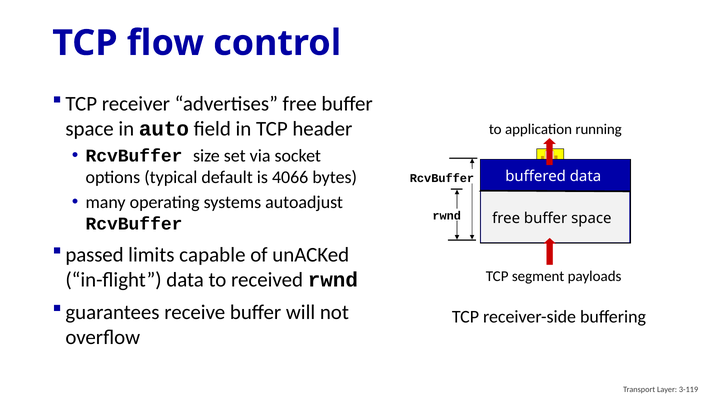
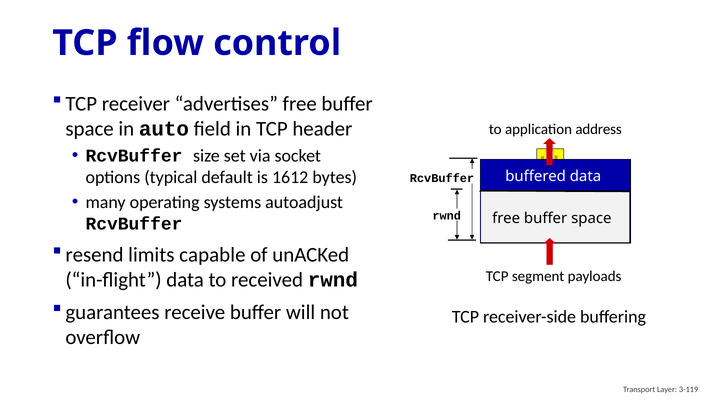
running: running -> address (599, 129)
4066: 4066 -> 1612 (290, 177)
passed: passed -> resend (94, 255)
